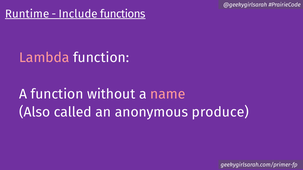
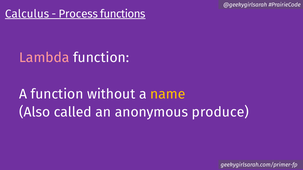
Runtime: Runtime -> Calculus (27, 14)
Include: Include -> Process (78, 14)
name colour: pink -> yellow (168, 94)
